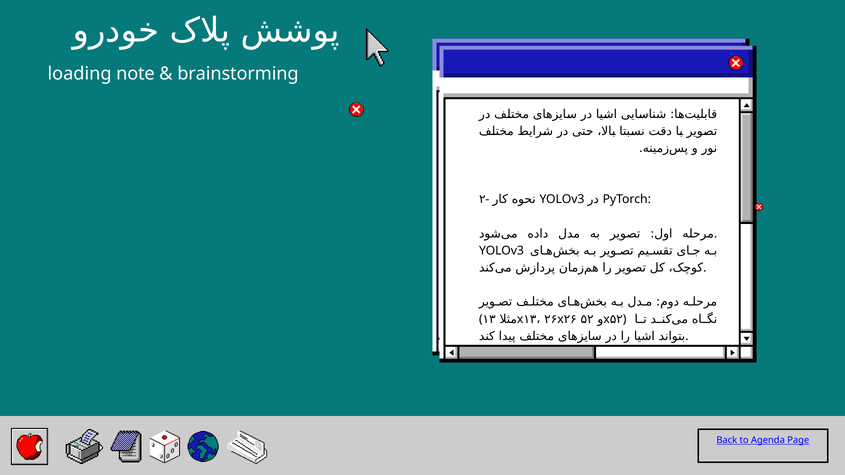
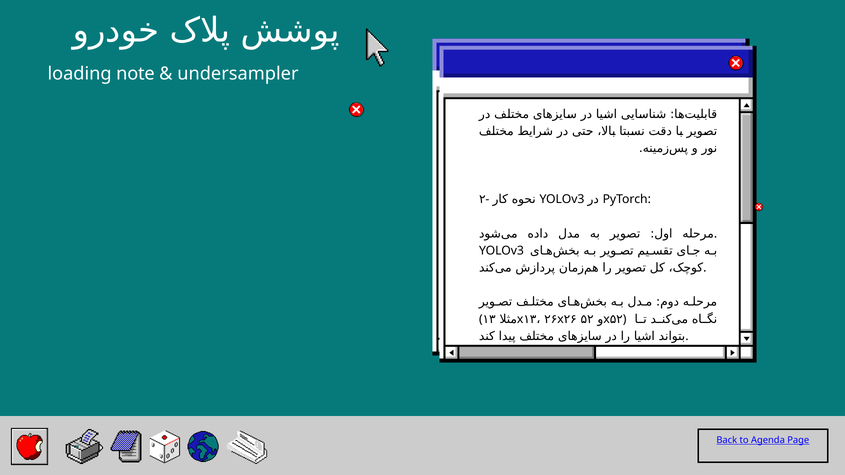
brainstorming: brainstorming -> undersampler (238, 74)
